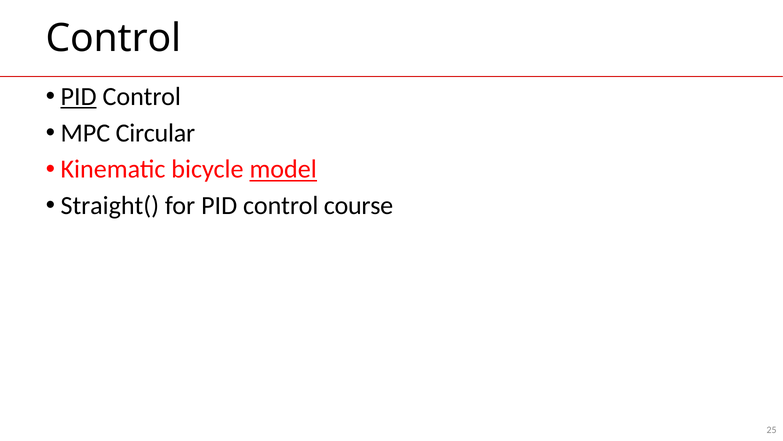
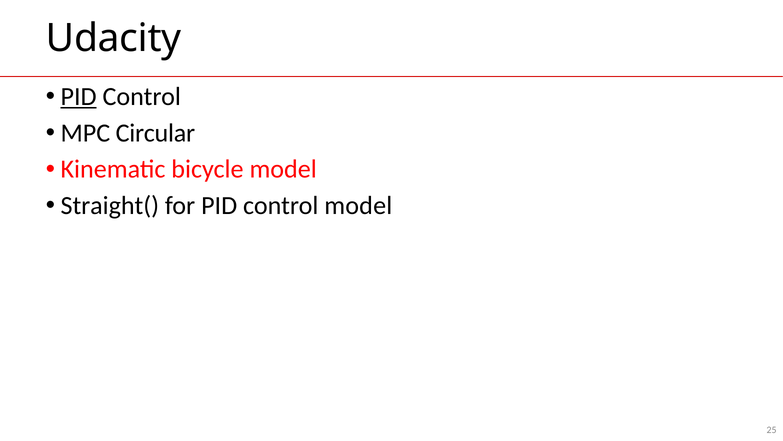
Control: Control -> Udacity (114, 38)
model underline: present -> none (283, 169)
control course: course -> model (358, 205)
